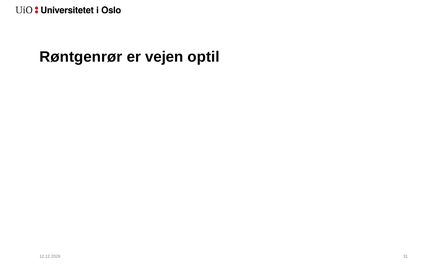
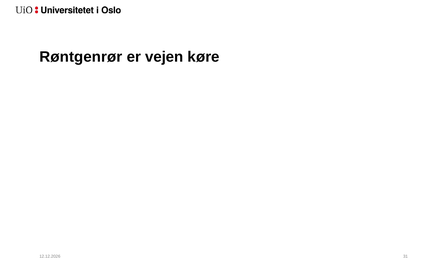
optil: optil -> køre (204, 57)
